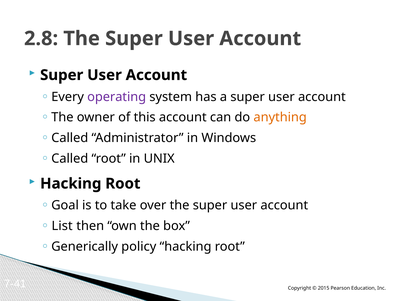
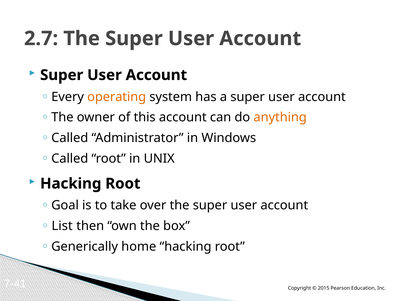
2.8: 2.8 -> 2.7 (41, 39)
operating colour: purple -> orange (117, 97)
policy: policy -> home (139, 246)
